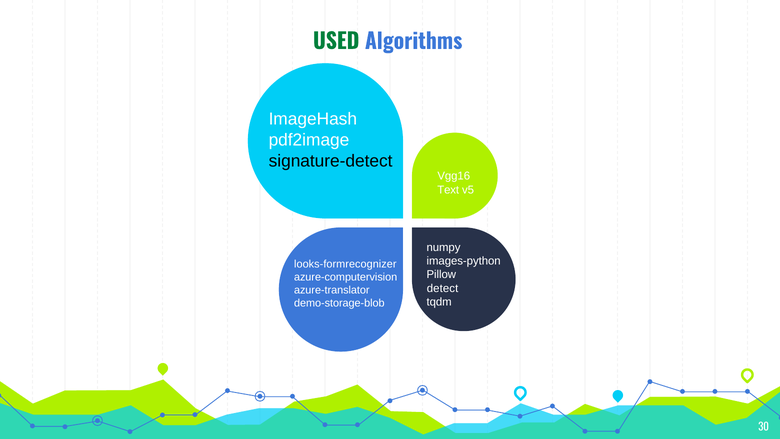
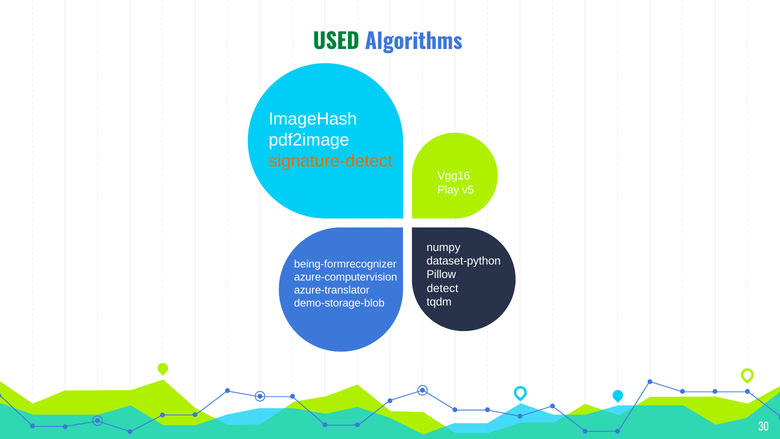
signature-detect colour: black -> orange (331, 161)
Text: Text -> Play (448, 190)
images-python: images-python -> dataset-python (464, 261)
looks-formrecognizer: looks-formrecognizer -> being-formrecognizer (345, 264)
